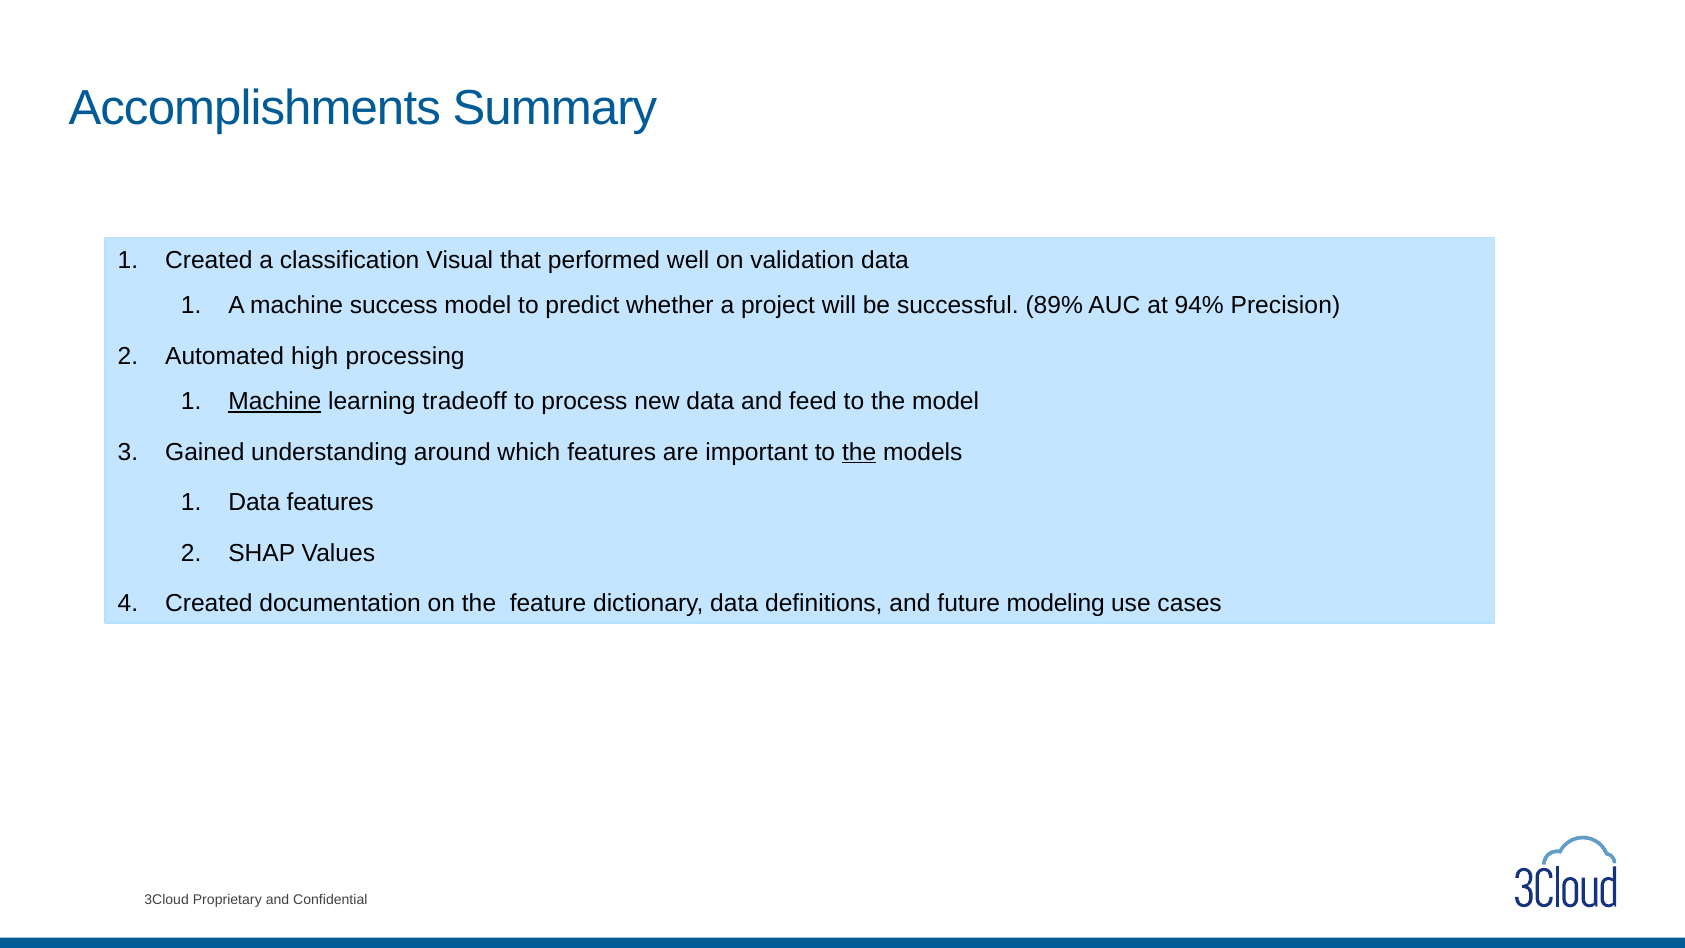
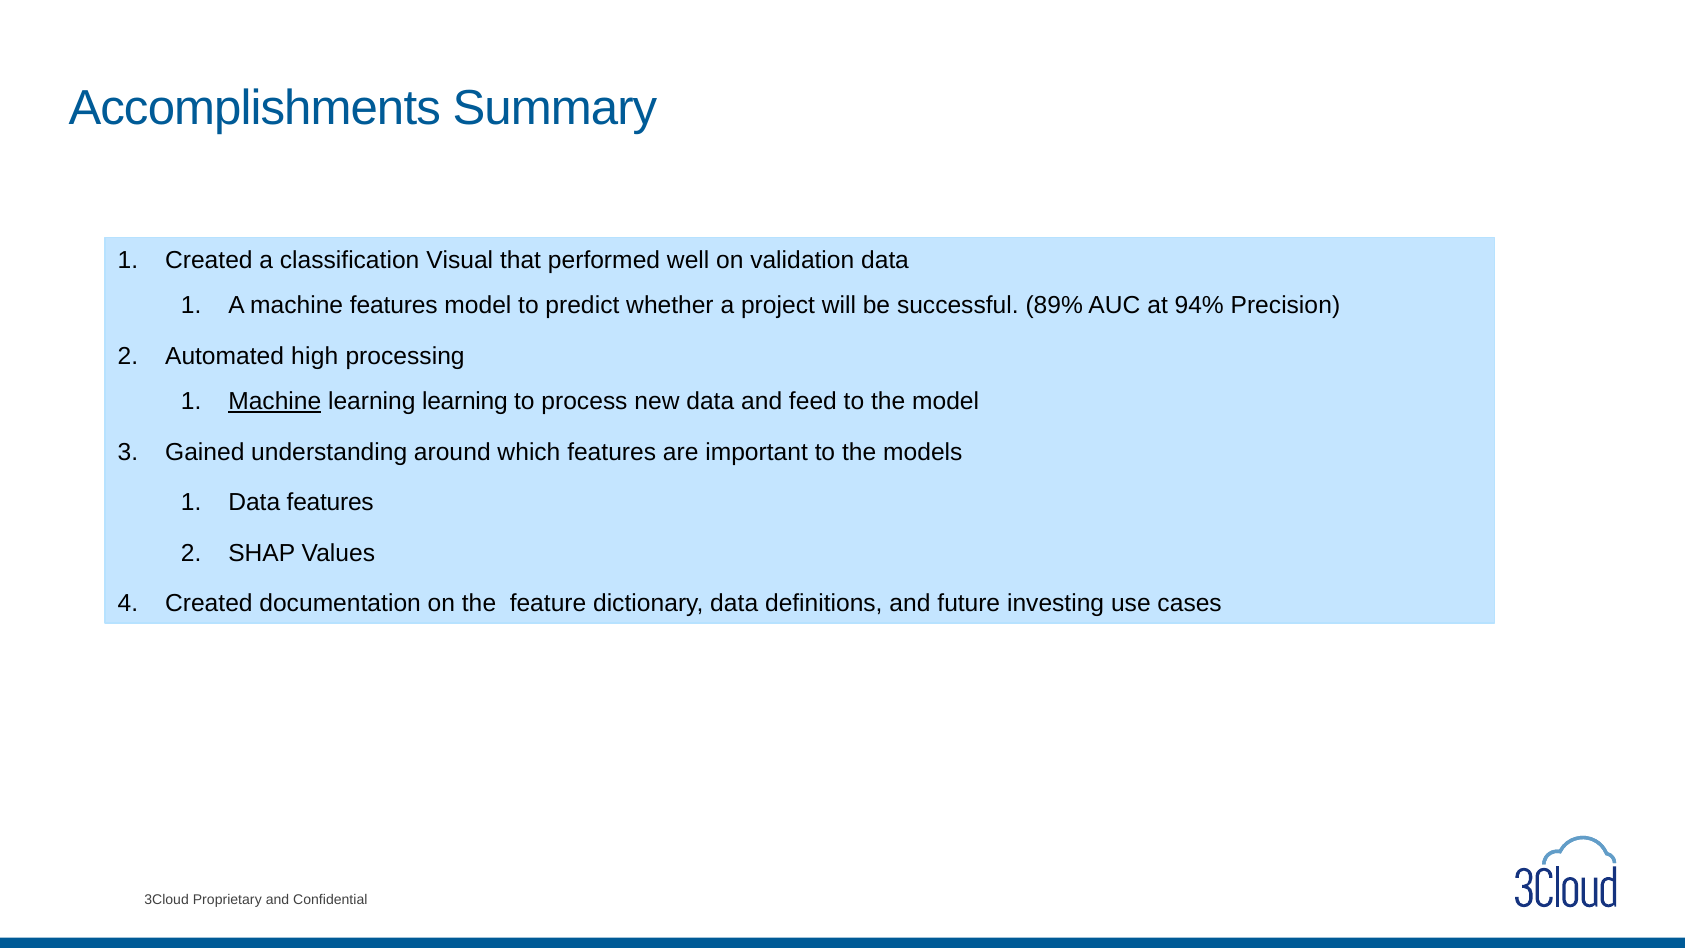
machine success: success -> features (394, 305)
learning tradeoff: tradeoff -> learning (465, 401)
the underline: present -> none (859, 452)
modeling: modeling -> investing (1056, 604)
